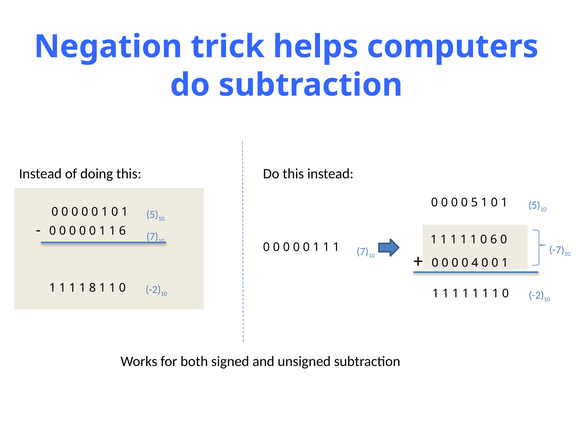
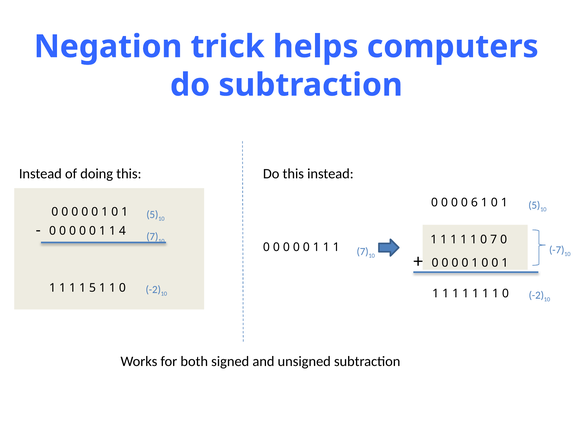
0 5: 5 -> 6 (474, 202)
1 6: 6 -> 4 (122, 231)
0 6: 6 -> 7 (494, 240)
4: 4 -> 1 (475, 263)
1 1 8: 8 -> 5 (92, 288)
